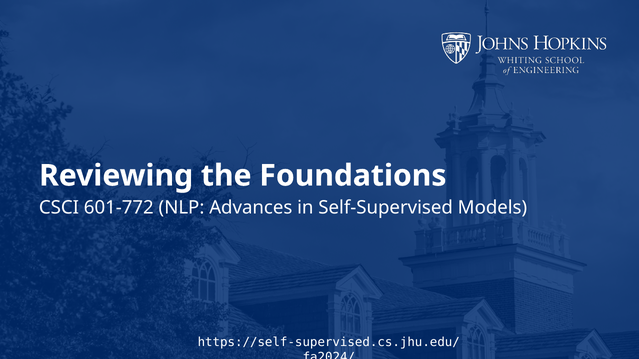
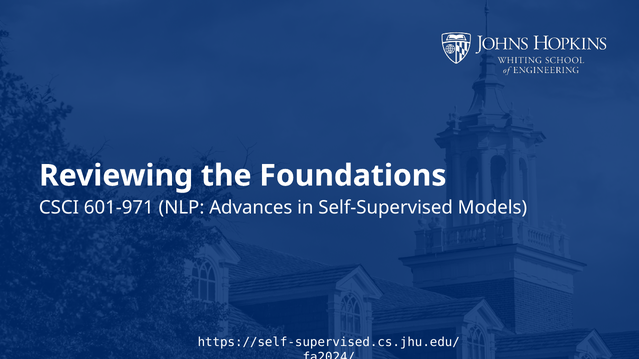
601-772: 601-772 -> 601-971 (119, 208)
